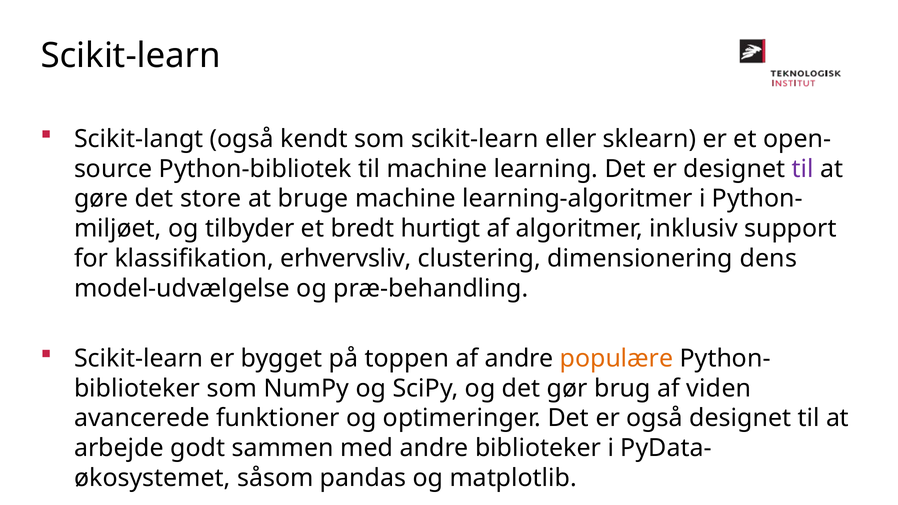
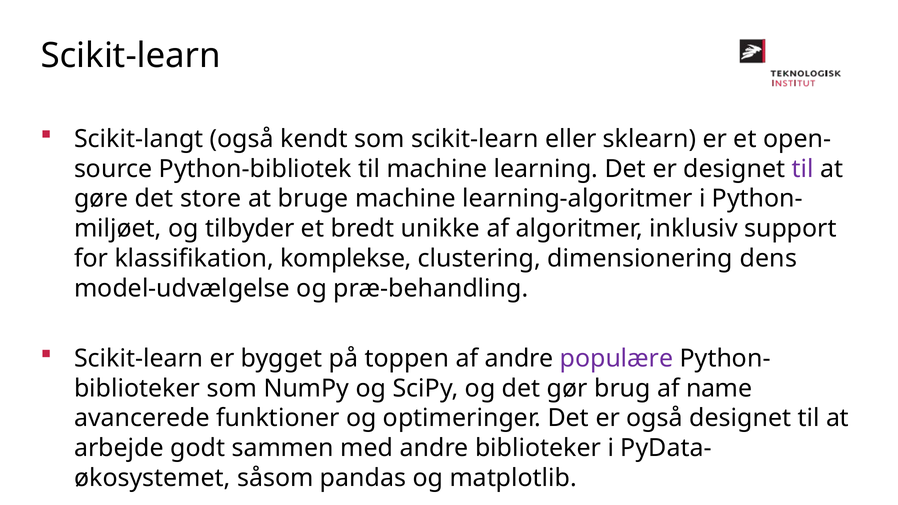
hurtigt: hurtigt -> unikke (440, 229)
erhvervsliv: erhvervsliv -> komplekse (346, 259)
populære colour: orange -> purple (617, 358)
viden: viden -> name (719, 388)
